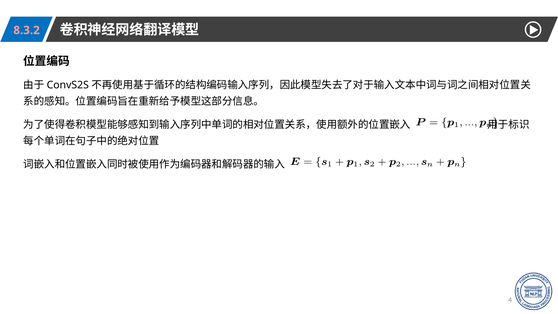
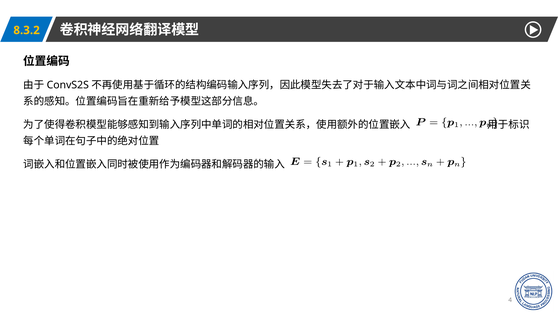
8.3.2 colour: pink -> yellow (27, 30)
